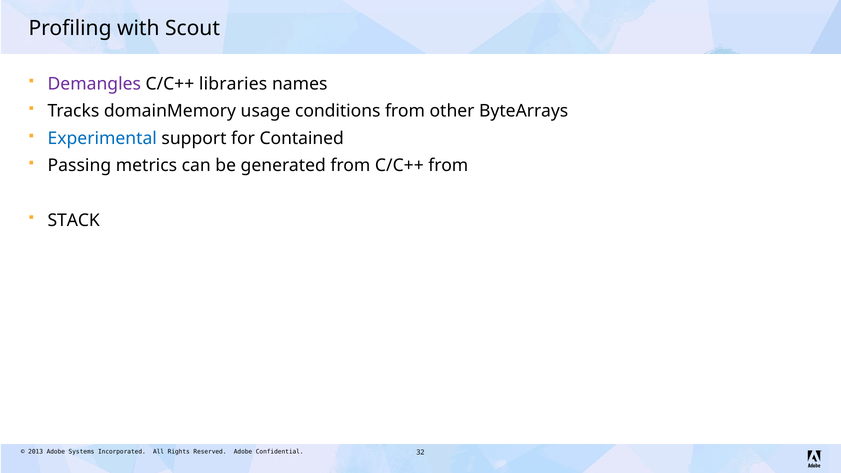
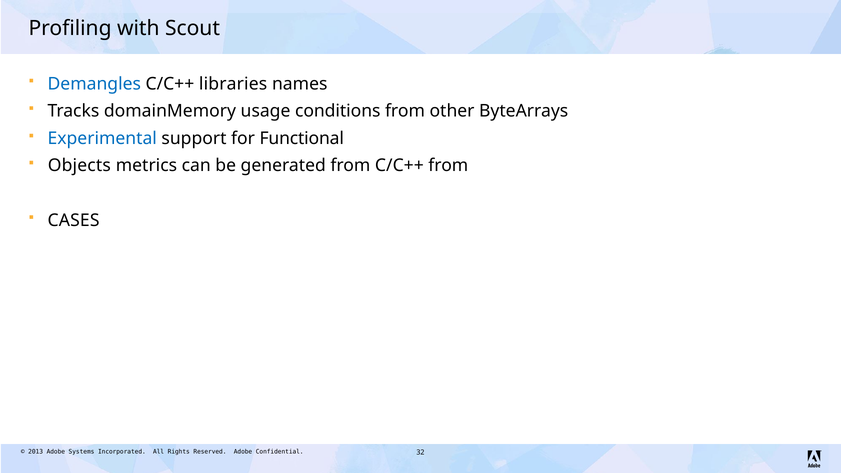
Demangles colour: purple -> blue (94, 84)
Contained: Contained -> Functional (302, 138)
Passing: Passing -> Objects (79, 166)
STACK: STACK -> CASES (74, 220)
